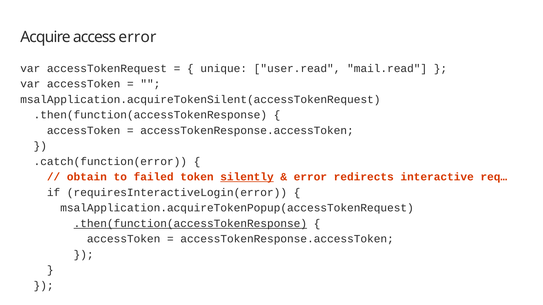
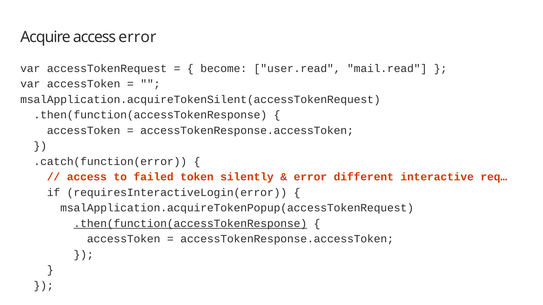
unique: unique -> become (224, 68)
obtain: obtain -> access (87, 177)
silently underline: present -> none (247, 177)
redirects: redirects -> different (364, 177)
